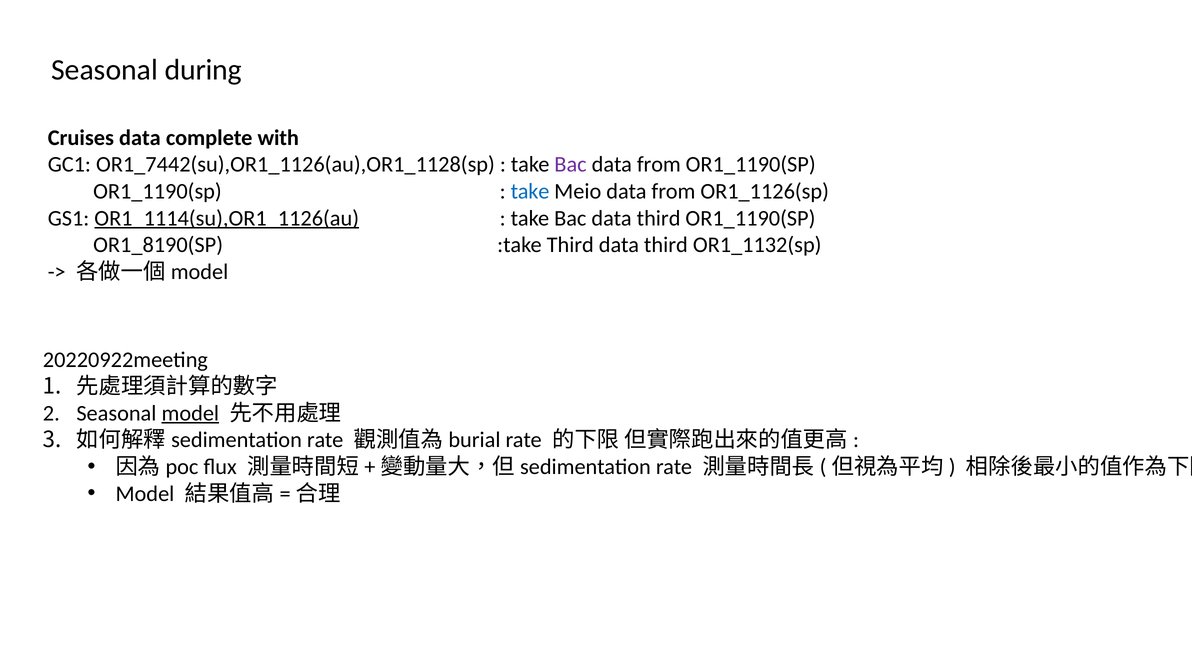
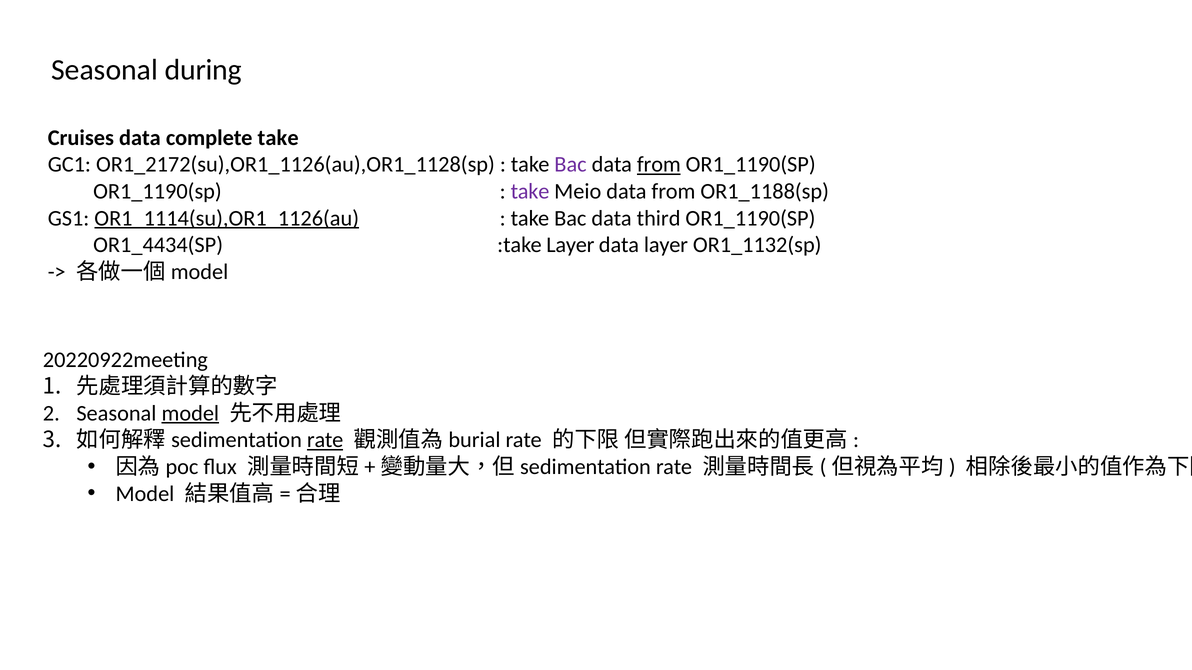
complete with: with -> take (278, 138)
OR1_7442(su),OR1_1126(au),OR1_1128(sp: OR1_7442(su),OR1_1126(au),OR1_1128(sp -> OR1_2172(su),OR1_1126(au),OR1_1128(sp (295, 165)
from underline: none -> present (659, 165)
take colour: blue -> purple (530, 191)
OR1_1126(sp: OR1_1126(sp -> OR1_1188(sp (765, 191)
OR1_8190(SP: OR1_8190(SP -> OR1_4434(SP (158, 245)
:take Third: Third -> Layer (570, 245)
third: third -> layer (666, 245)
rate underline: none -> present (325, 440)
